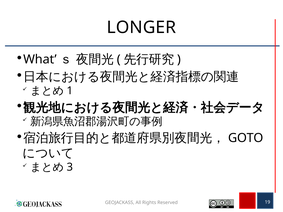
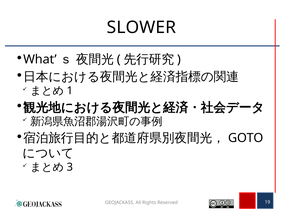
LONGER: LONGER -> SLOWER (141, 27)
